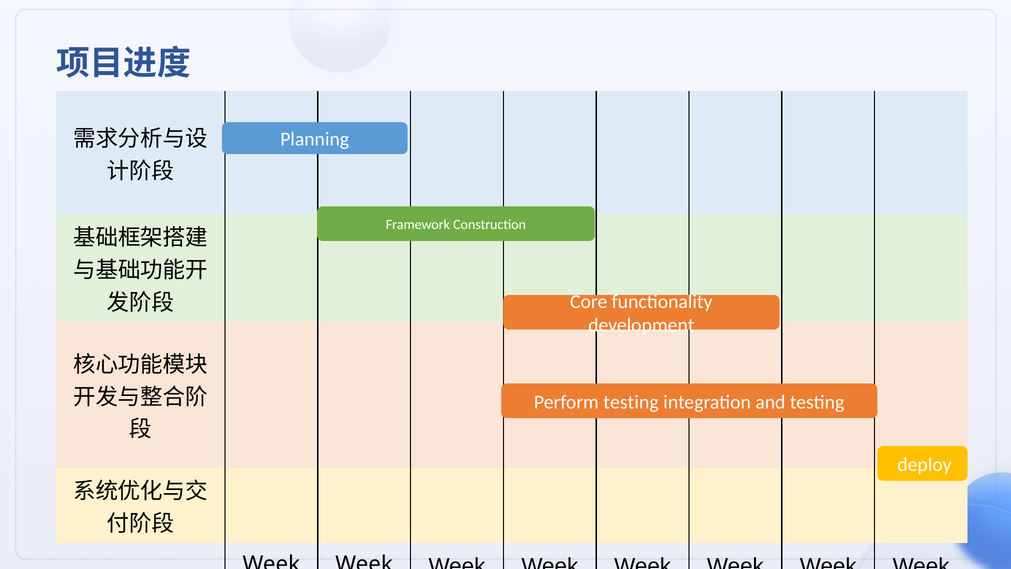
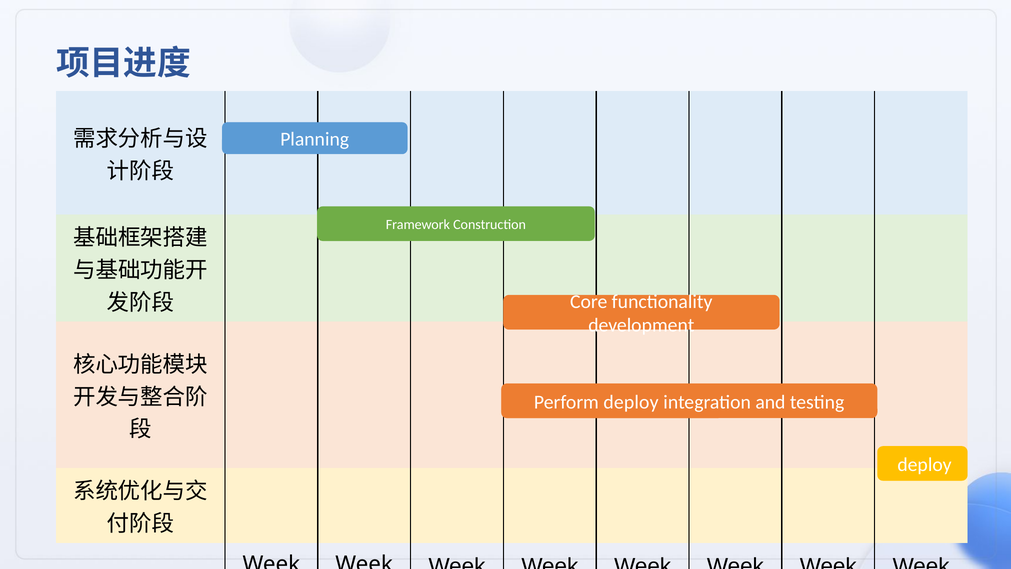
Perform testing: testing -> deploy (631, 402)
